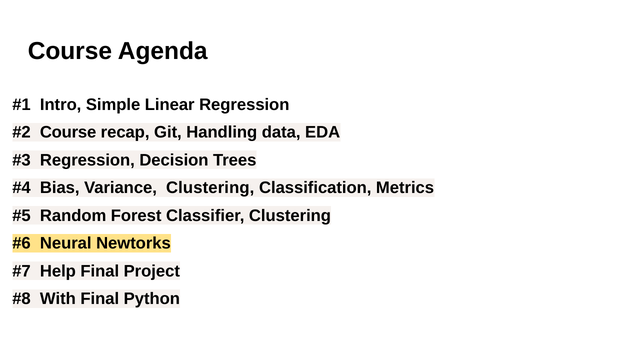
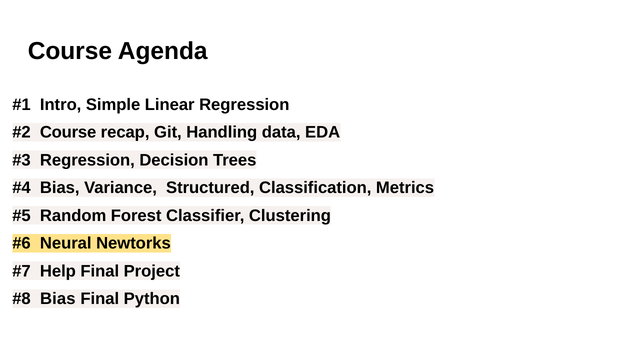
Variance Clustering: Clustering -> Structured (210, 188)
With: With -> Bias (58, 298)
